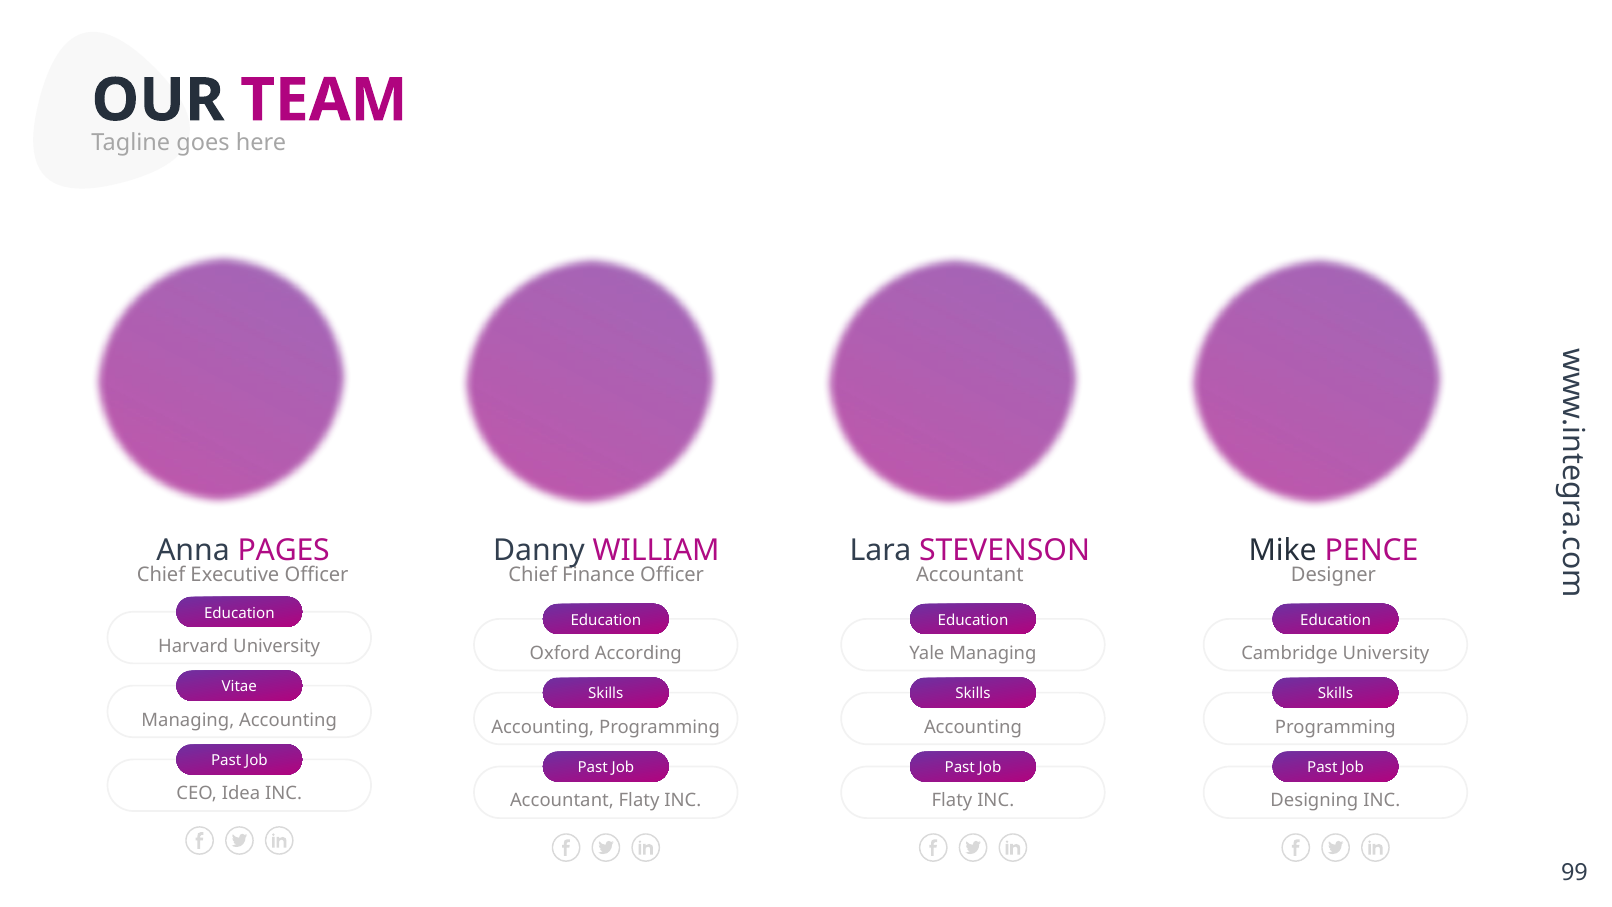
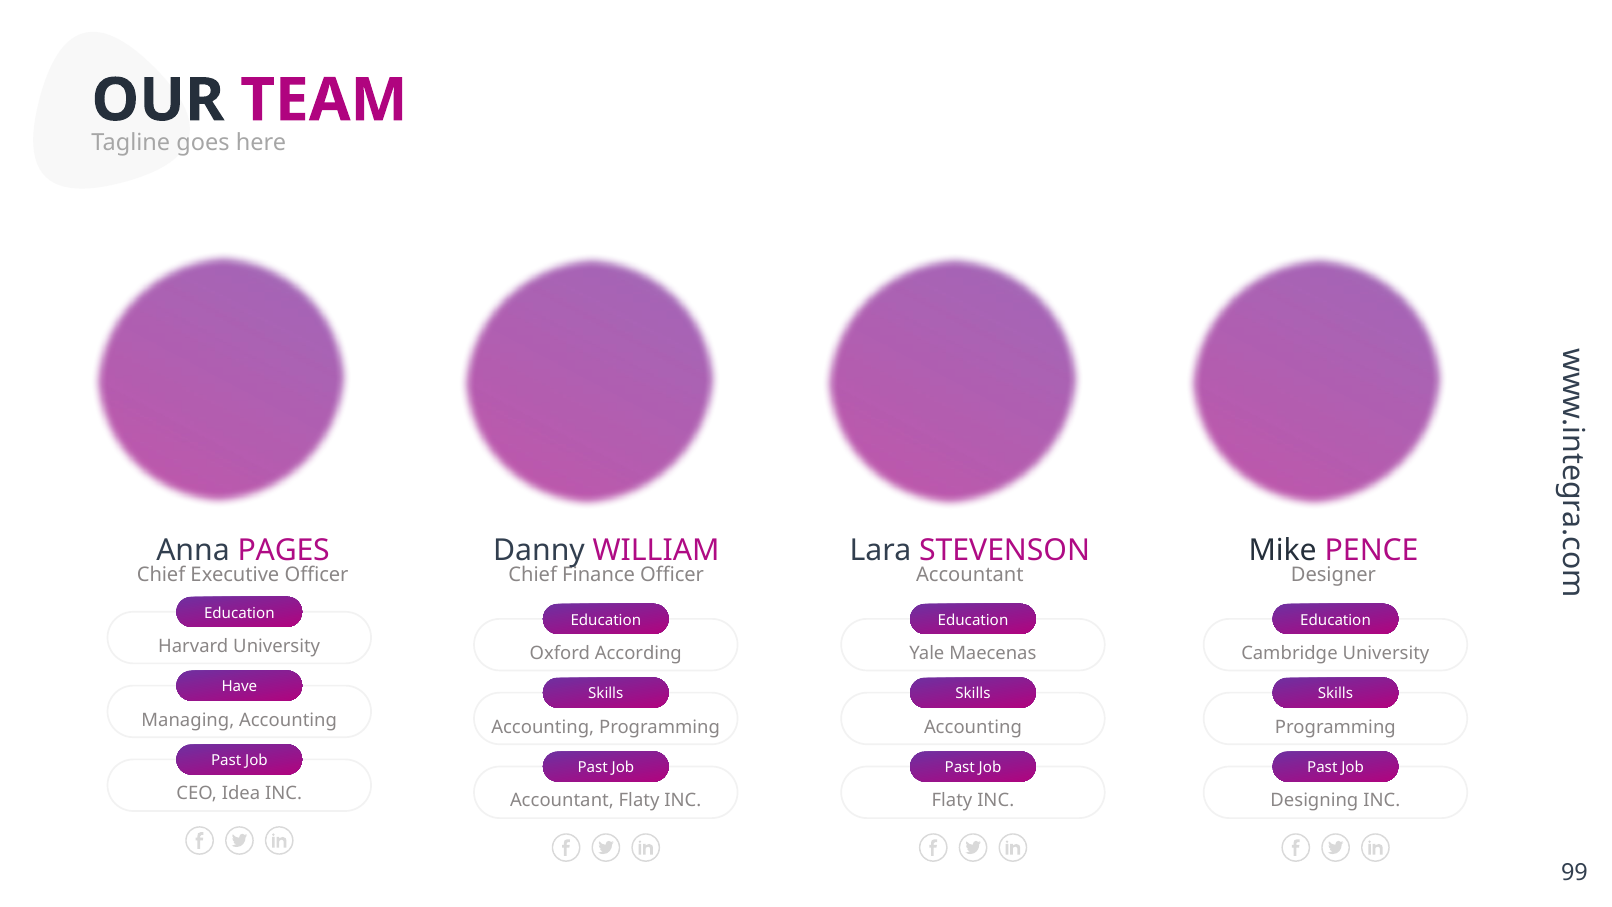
Yale Managing: Managing -> Maecenas (993, 654)
Vitae: Vitae -> Have (239, 687)
